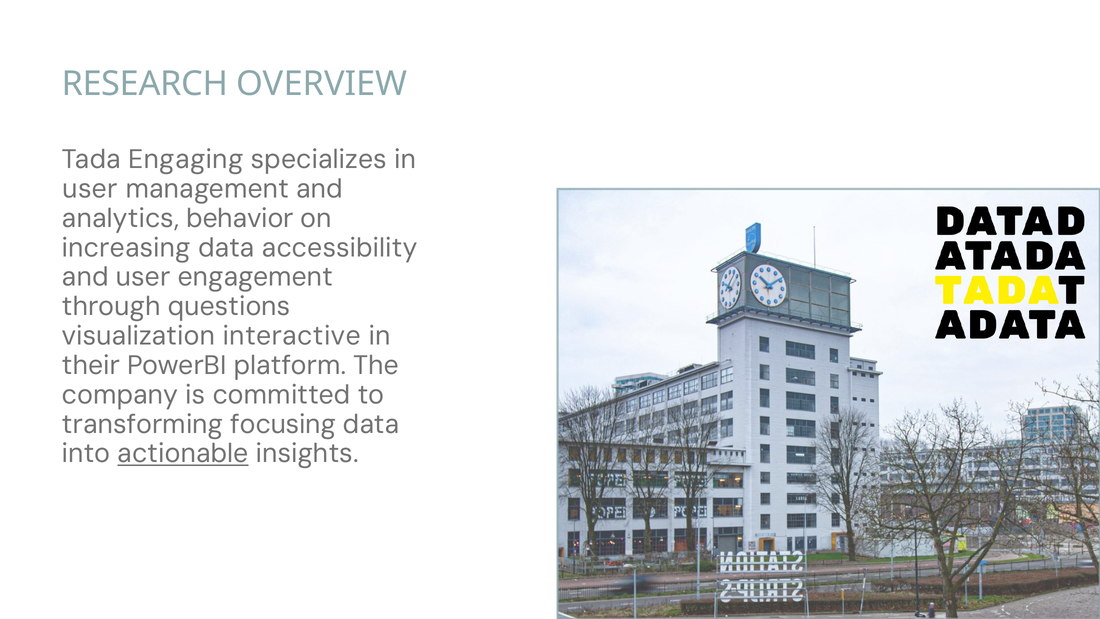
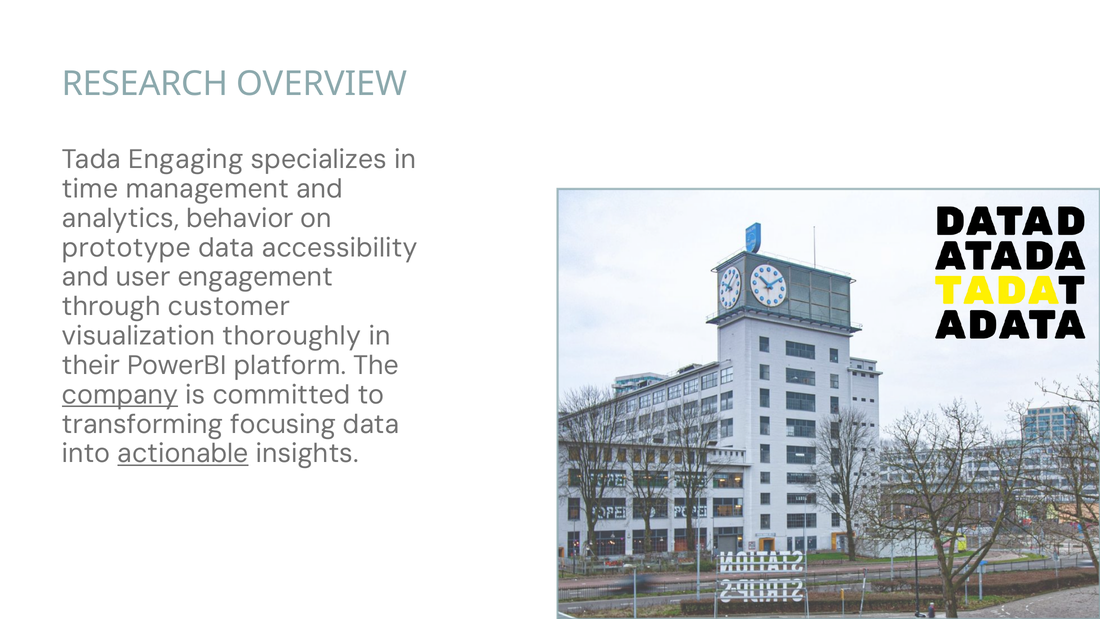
user: user -> time (90, 189)
increasing: increasing -> prototype (126, 248)
questions: questions -> customer (229, 306)
interactive: interactive -> thoroughly (292, 336)
company underline: none -> present (120, 395)
